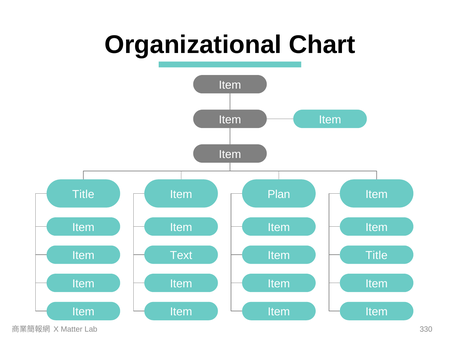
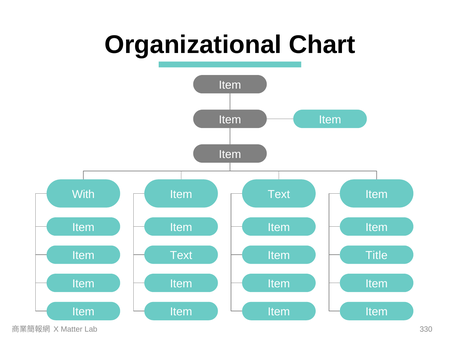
Title: Title -> With (83, 194)
Plan: Plan -> Text (279, 194)
